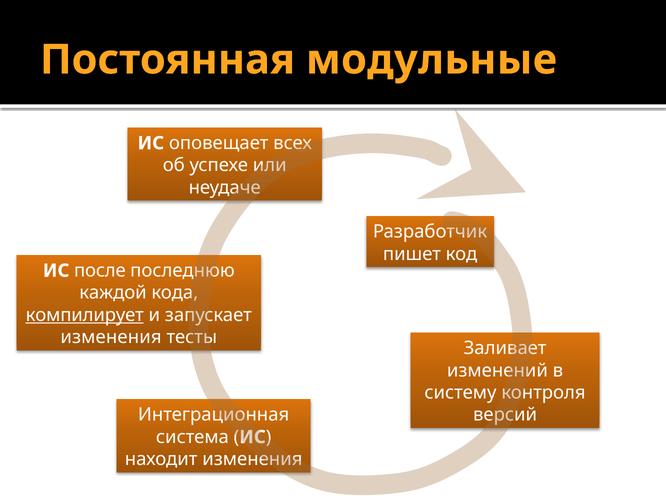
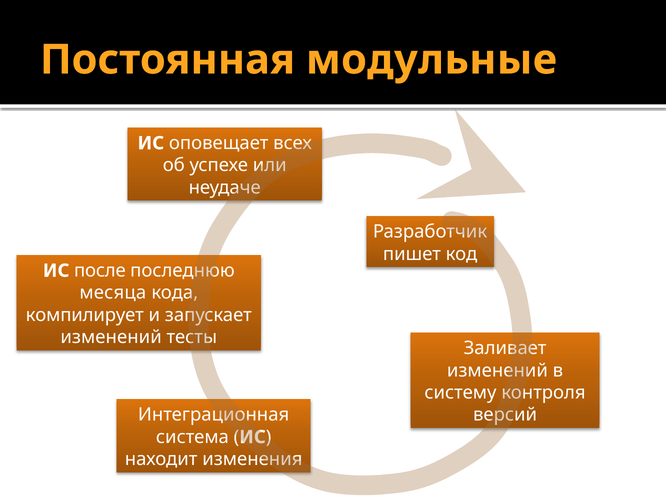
каждой: каждой -> месяца (113, 293)
компилирует underline: present -> none (85, 315)
изменения: изменения -> изменений (111, 338)
